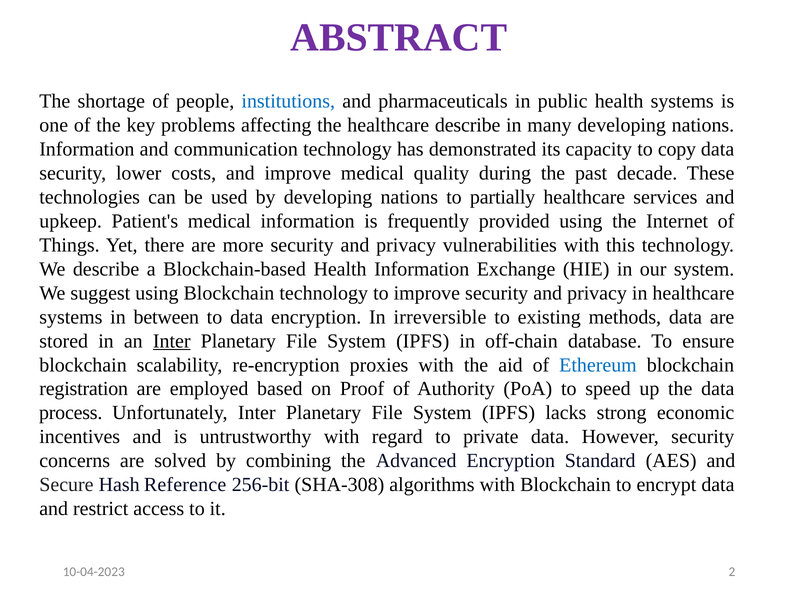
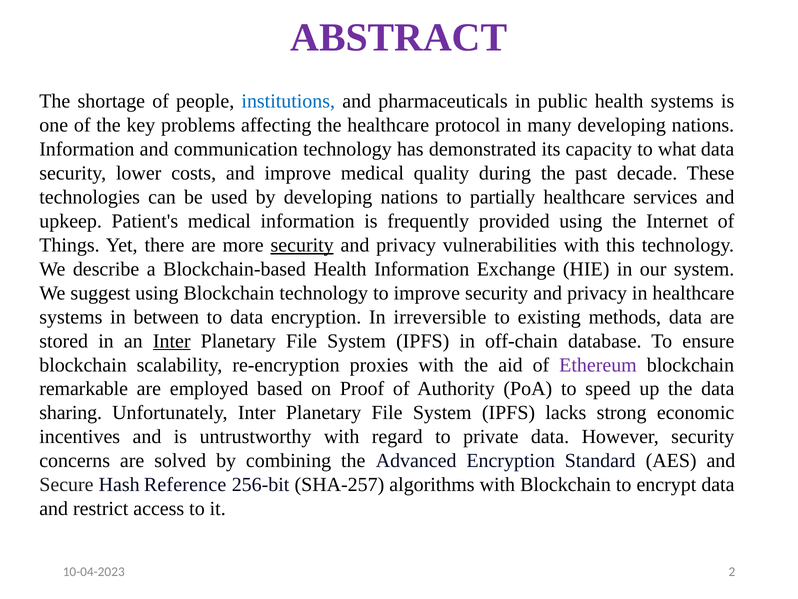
healthcare describe: describe -> protocol (468, 125)
copy: copy -> what (677, 149)
security underline: none -> present (302, 245)
Ethereum colour: blue -> purple (598, 365)
registration: registration -> remarkable (84, 389)
process: process -> sharing (71, 412)
SHA-308: SHA-308 -> SHA-257 (339, 484)
